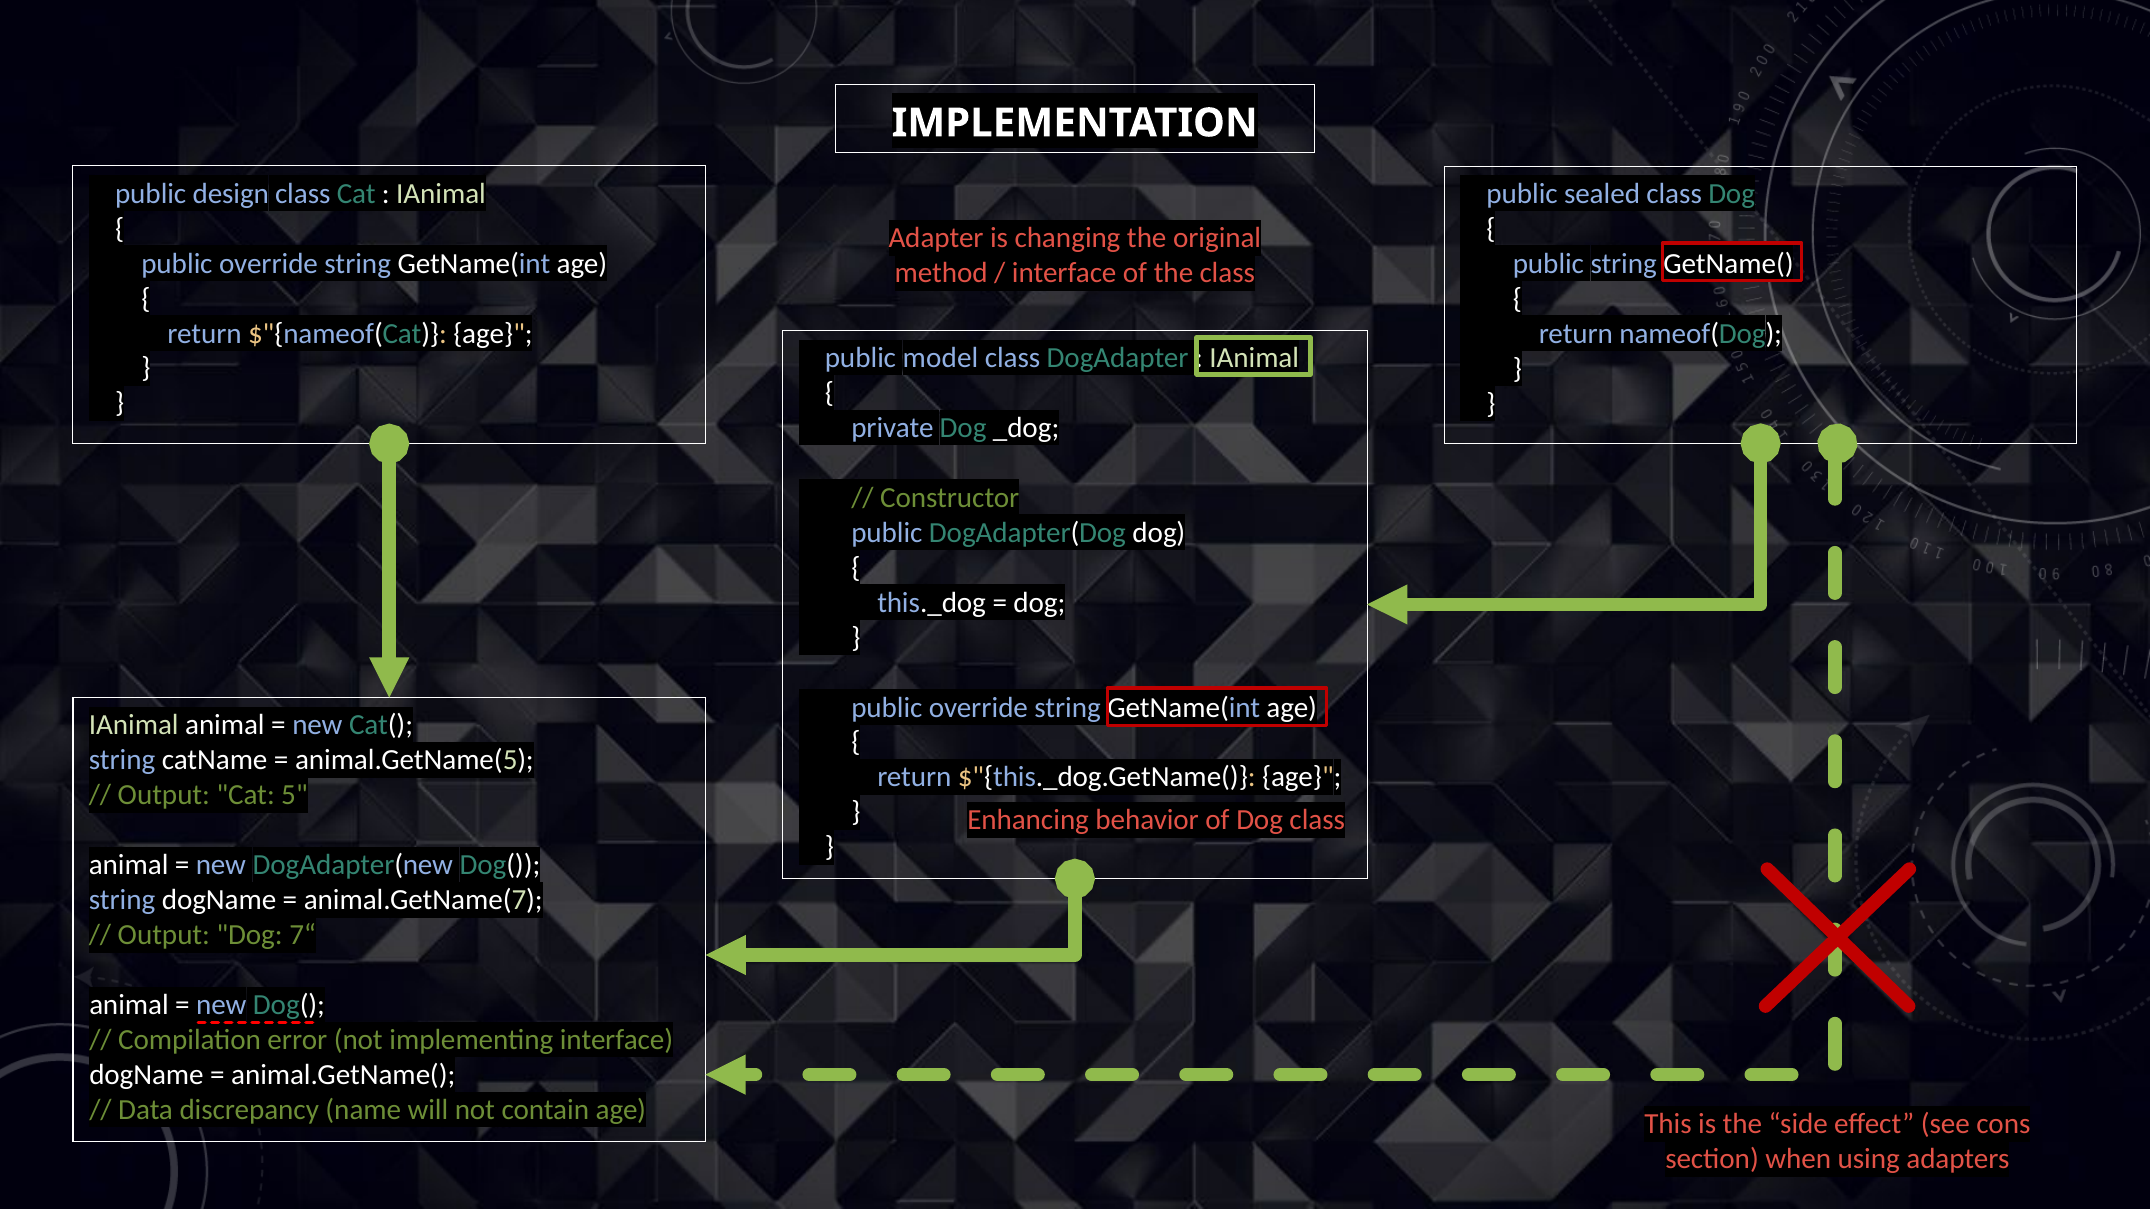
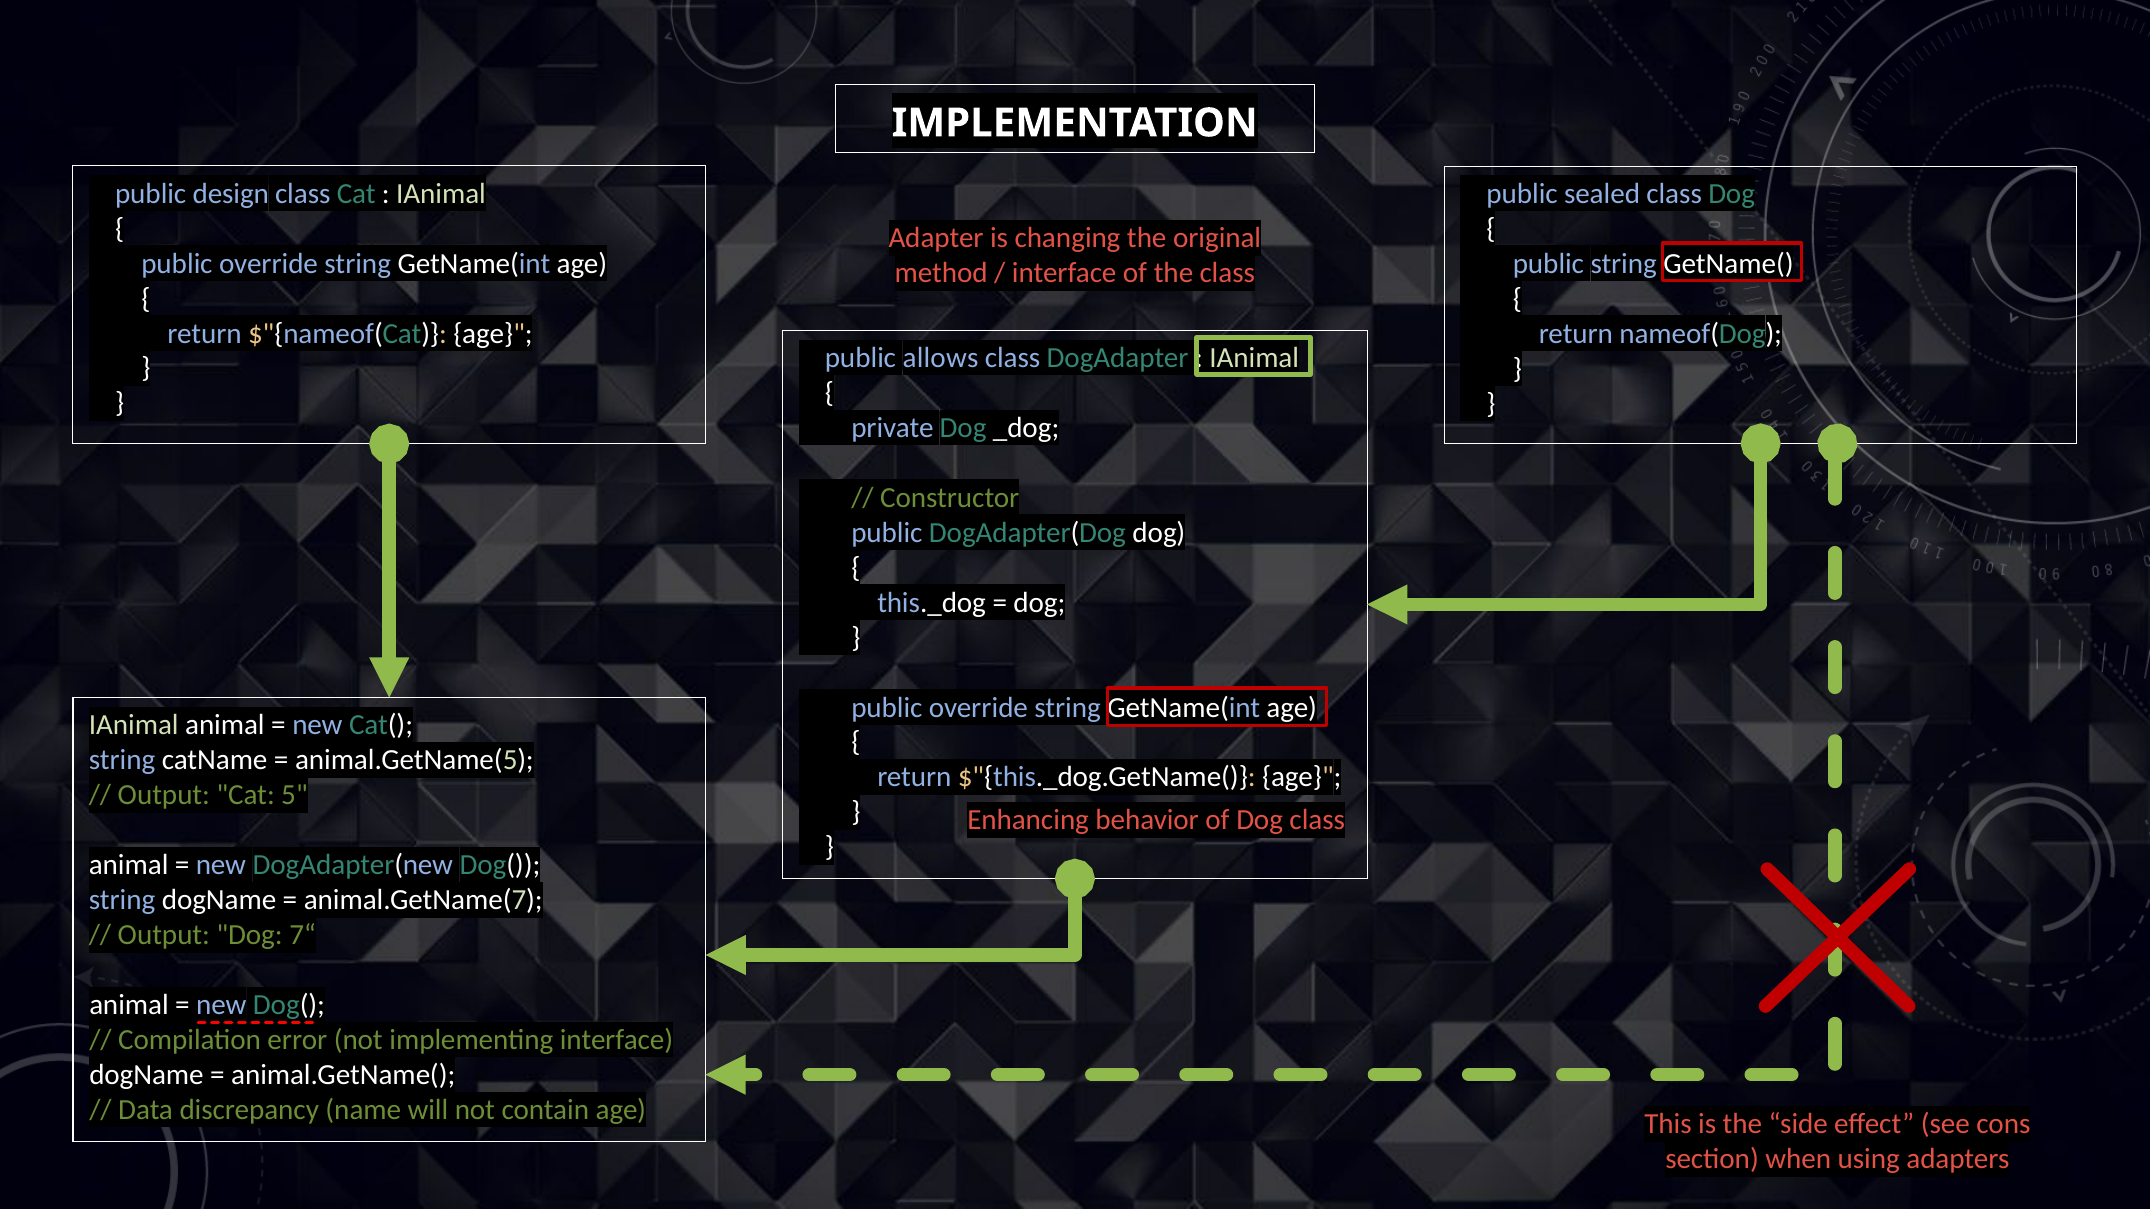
model: model -> allows (941, 358)
